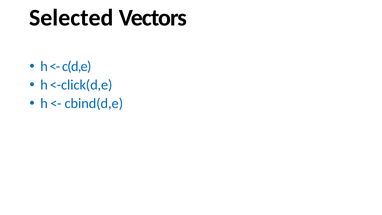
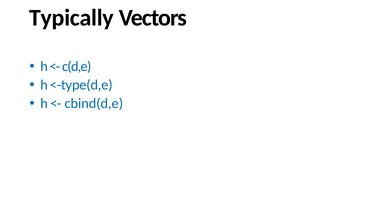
Selected: Selected -> Typically (71, 18)
<-click(d,e: <-click(d,e -> <-type(d,e (81, 85)
